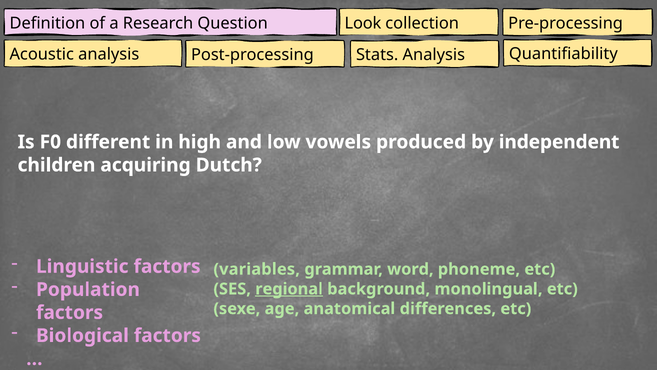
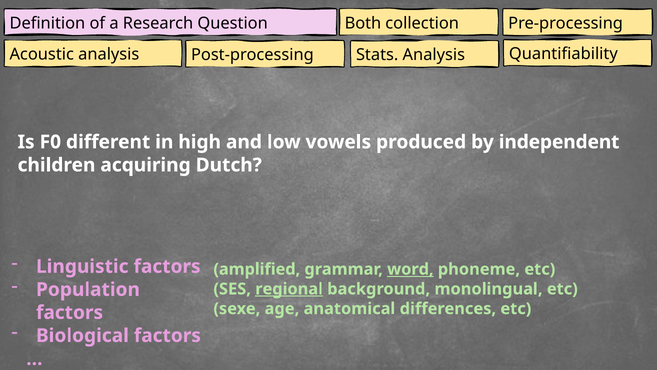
Look: Look -> Both (363, 23)
variables: variables -> amplified (257, 269)
word underline: none -> present (410, 269)
